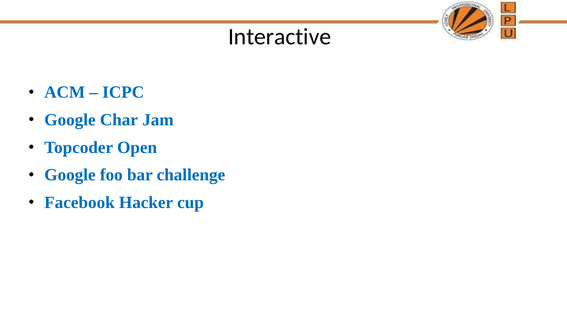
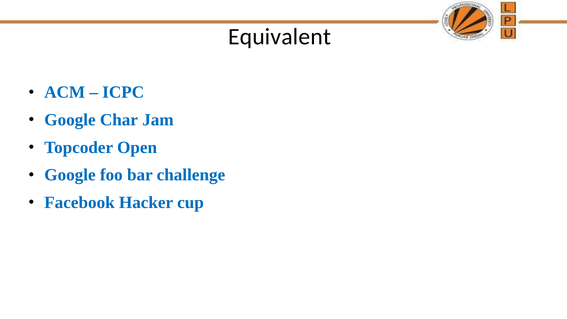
Interactive: Interactive -> Equivalent (279, 37)
